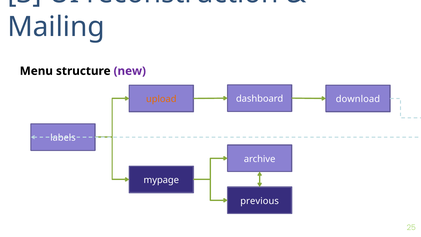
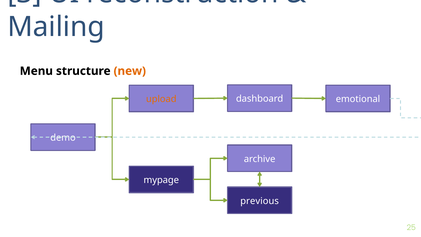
new colour: purple -> orange (130, 71)
download: download -> emotional (358, 99)
labels: labels -> demo (63, 138)
